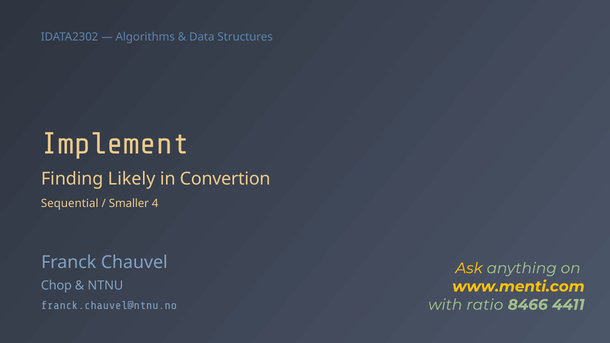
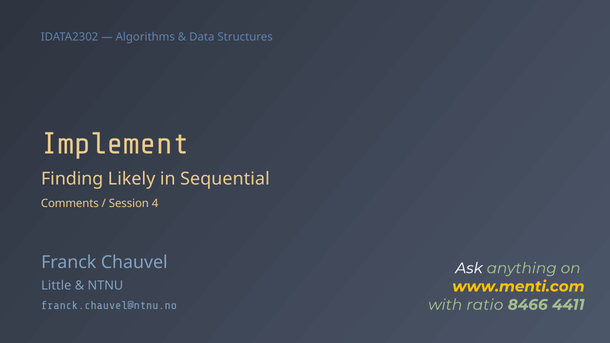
Convertion: Convertion -> Sequential (225, 179)
Sequential: Sequential -> Comments (70, 204)
Smaller: Smaller -> Session (129, 204)
Ask colour: yellow -> white (469, 268)
Chop: Chop -> Little (56, 286)
